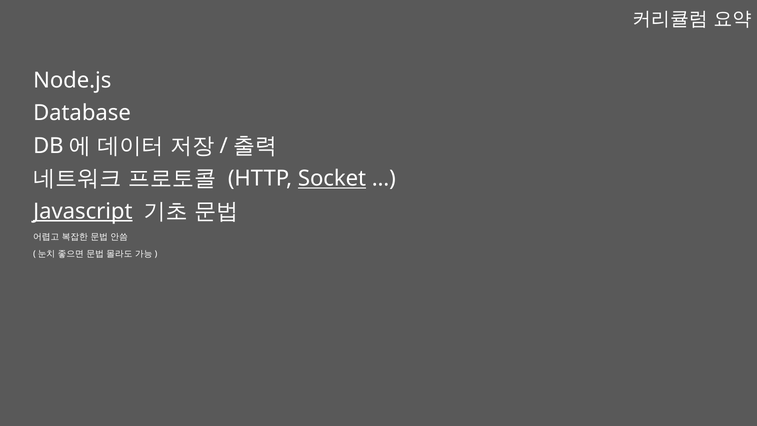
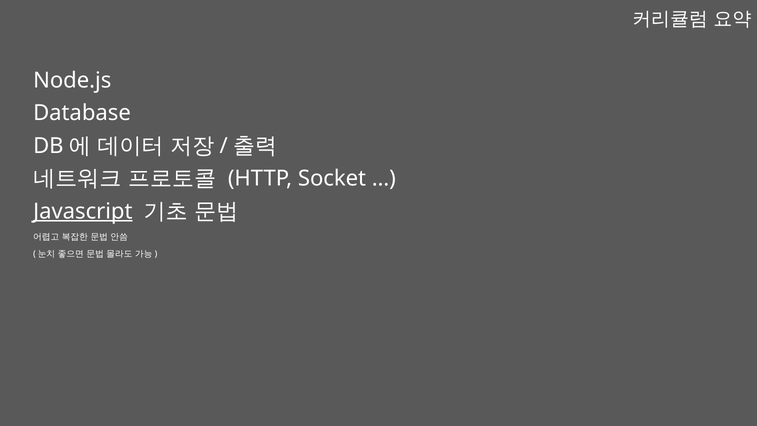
Socket underline: present -> none (332, 178)
